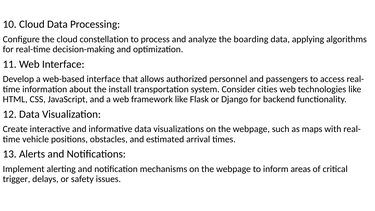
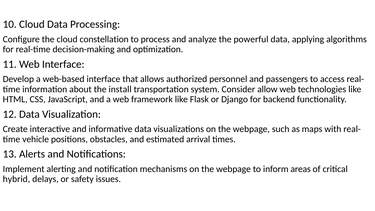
boarding: boarding -> powerful (251, 39)
cities: cities -> allow (267, 89)
trigger: trigger -> hybrid (16, 179)
